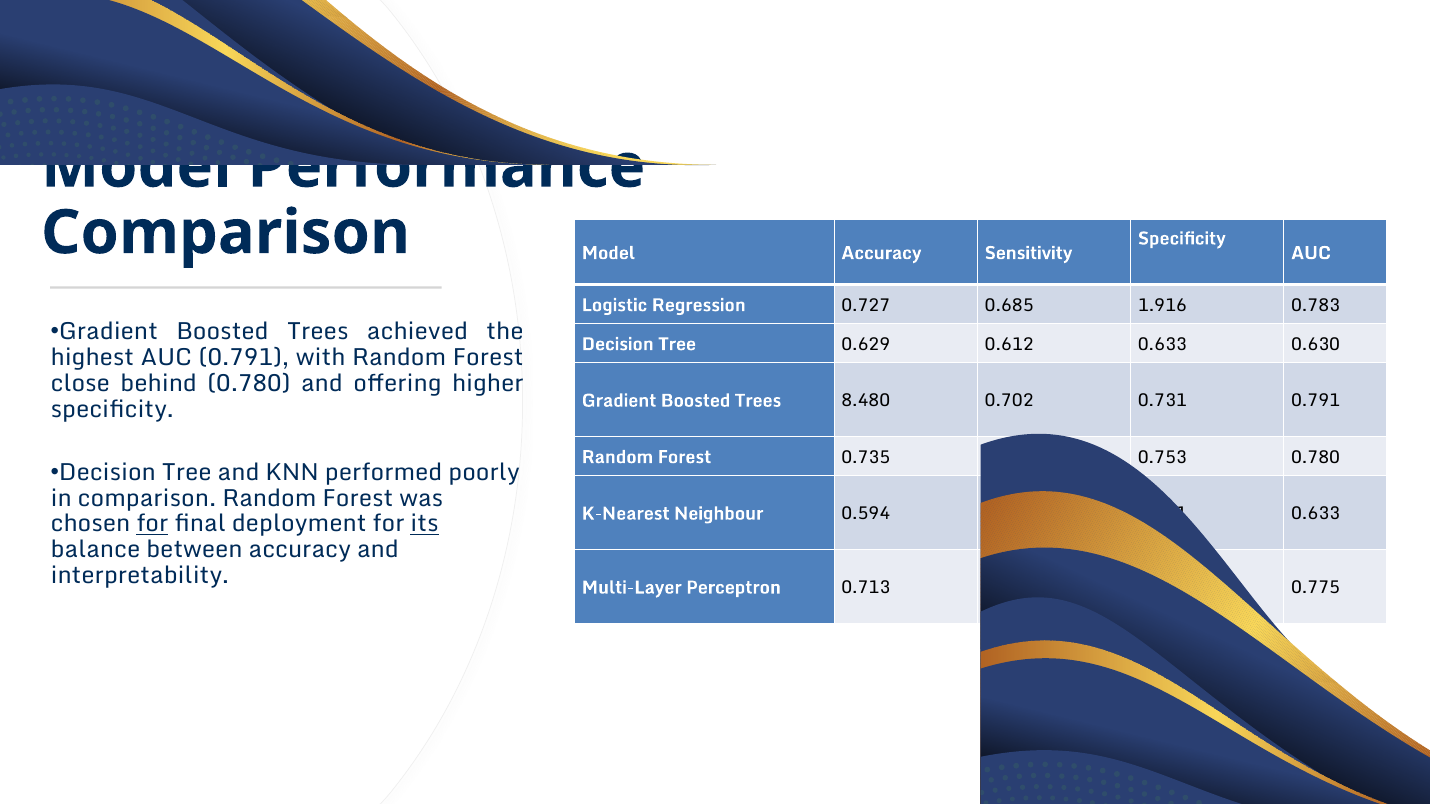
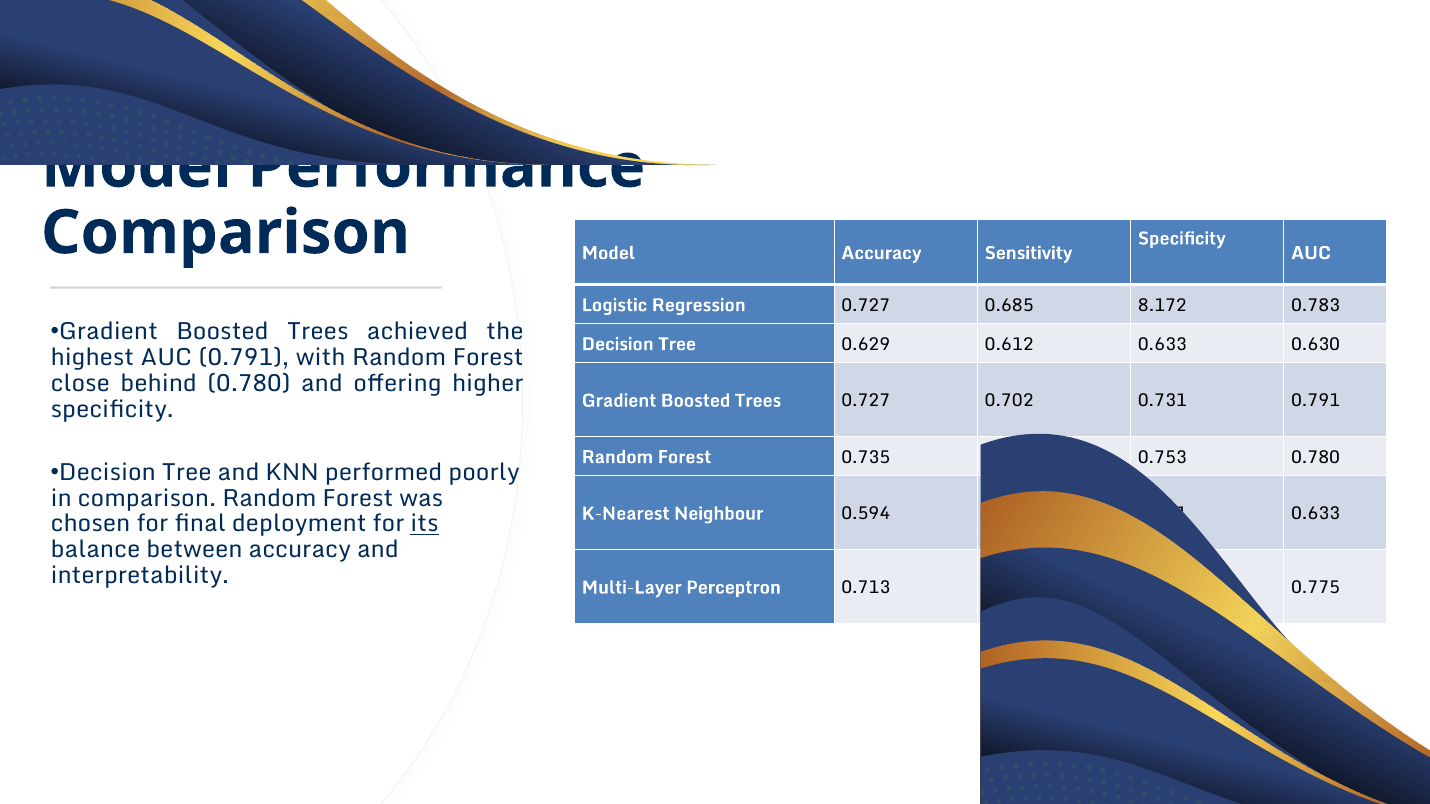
1.916: 1.916 -> 8.172 (1162, 305)
Trees 8.480: 8.480 -> 0.727 (866, 401)
for underline: present -> none (152, 524)
